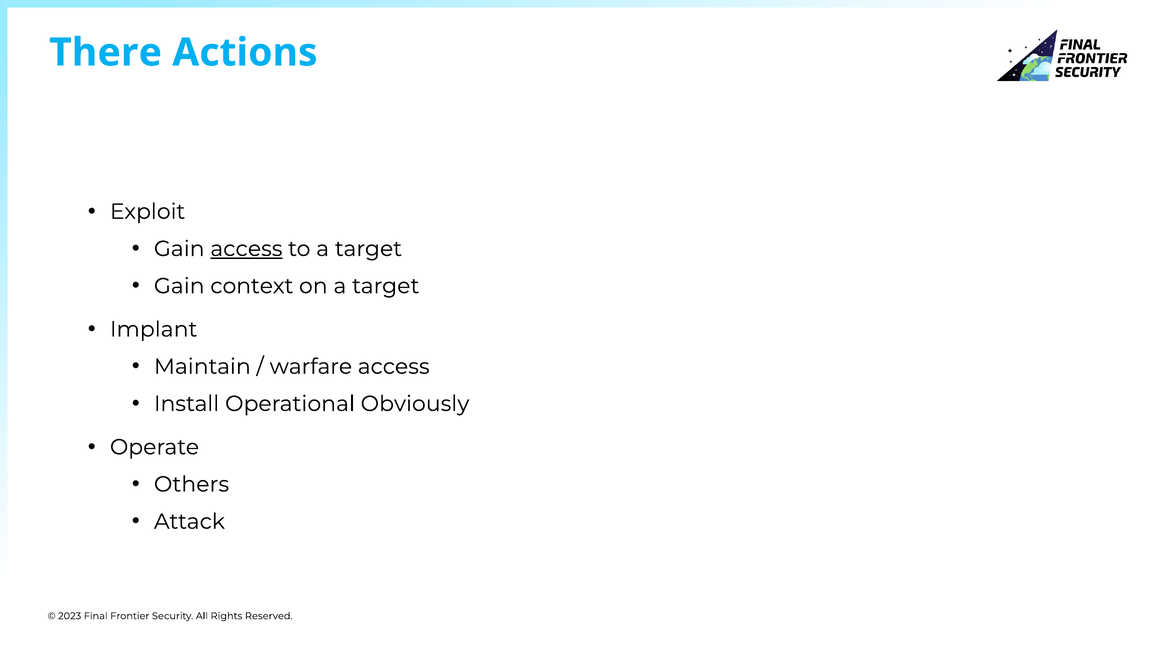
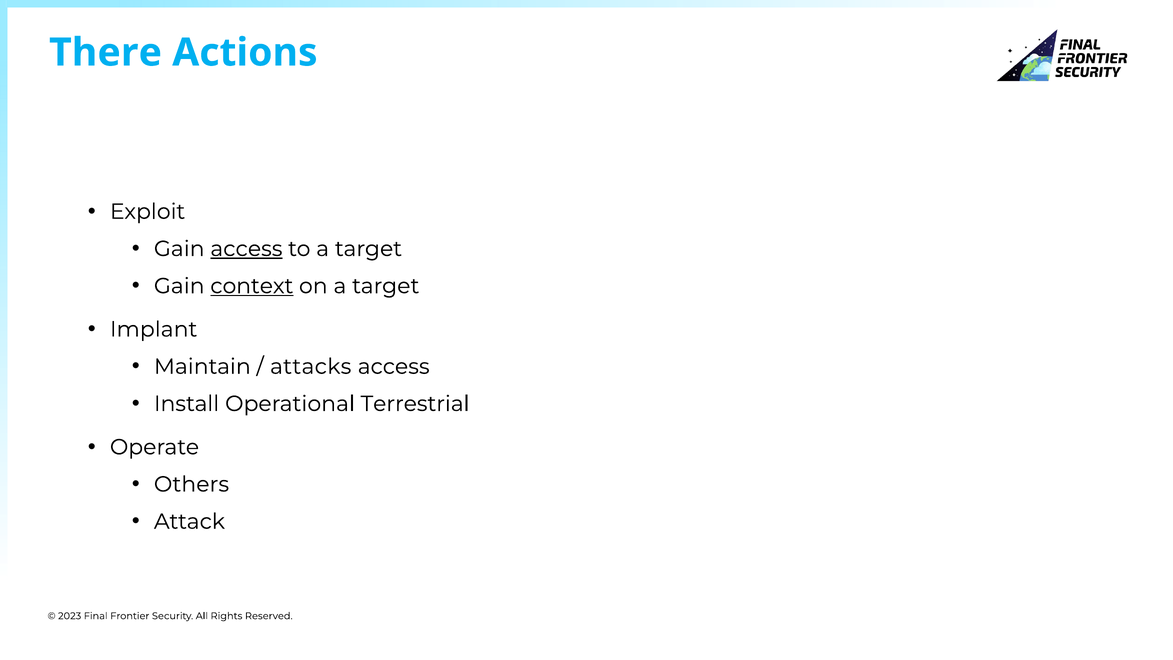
context underline: none -> present (252, 286)
warfare: warfare -> attacks (311, 366)
Obviously: Obviously -> Terrestrial (415, 404)
